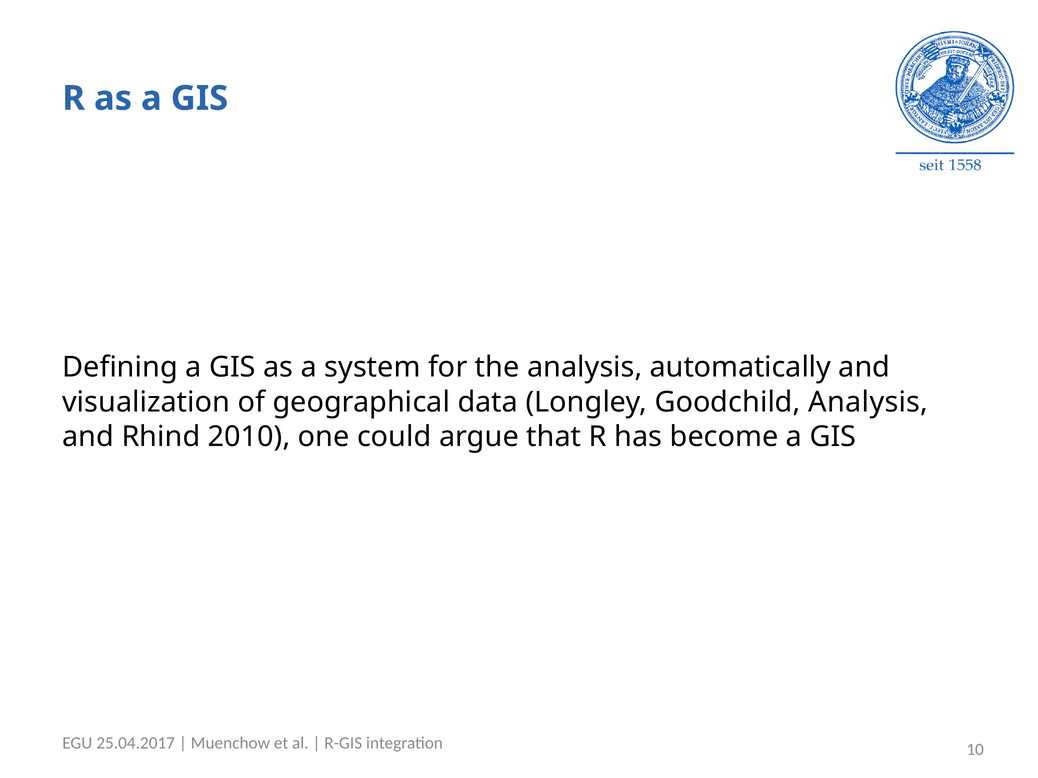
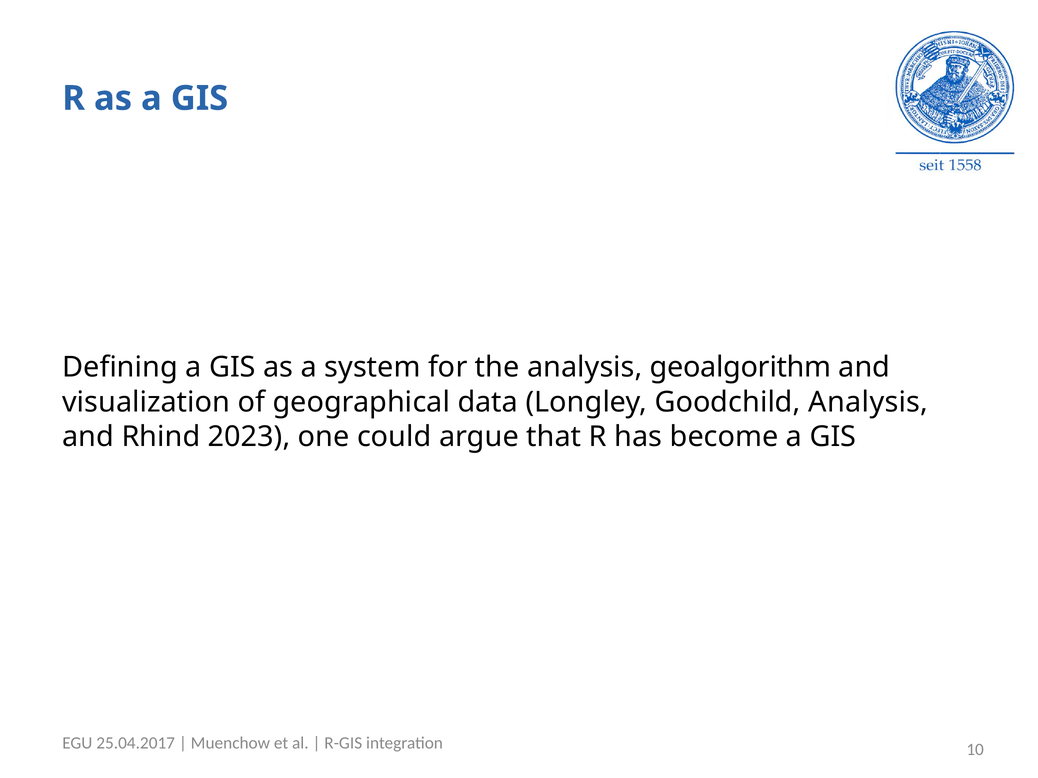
automatically: automatically -> geoalgorithm (740, 368)
2010: 2010 -> 2023 (249, 437)
